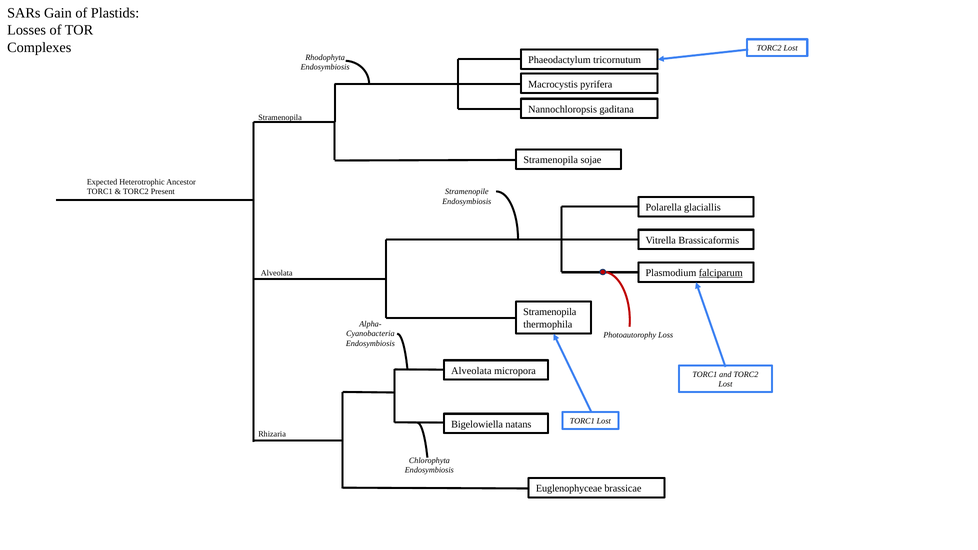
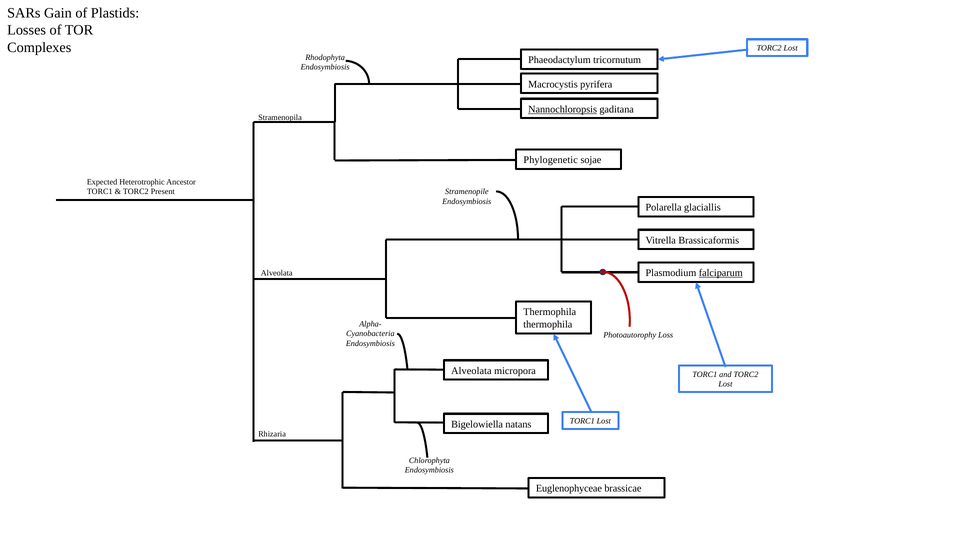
Nannochloropsis underline: none -> present (563, 109)
Stramenopila: Stramenopila -> Phylogenetic (551, 160)
Stramenopila: Stramenopila -> Thermophila (550, 312)
